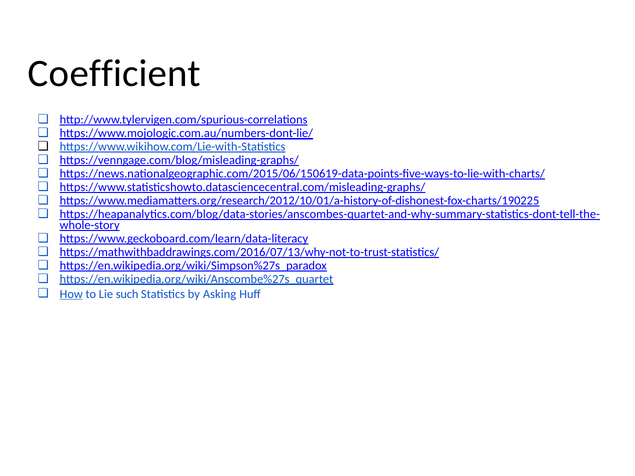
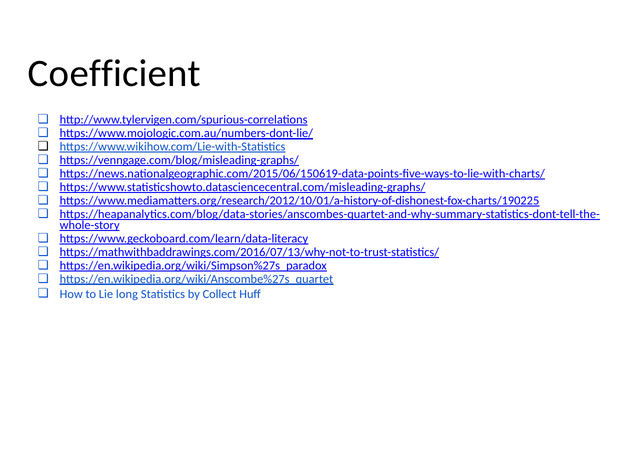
How underline: present -> none (71, 294)
such: such -> long (127, 294)
Asking: Asking -> Collect (220, 294)
